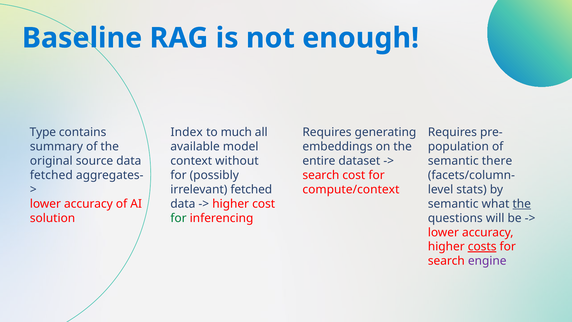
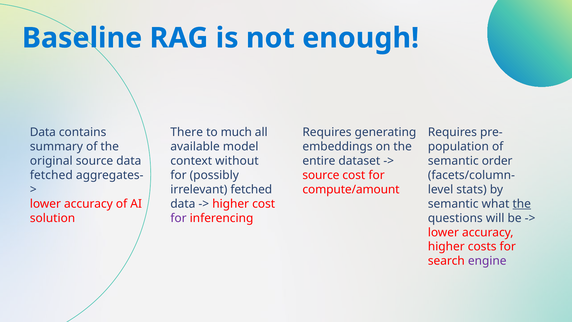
Index: Index -> There (187, 132)
Type: Type -> Data (43, 132)
there: there -> order (497, 161)
search: search -> source (321, 175)
compute/context: compute/context -> compute/amount (351, 189)
for colour: green -> purple (178, 218)
costs underline: present -> none (482, 247)
